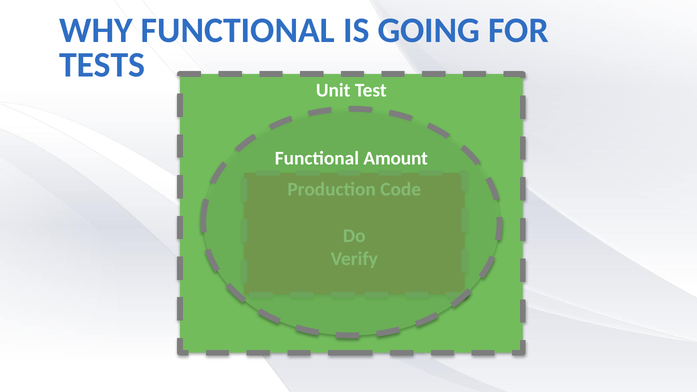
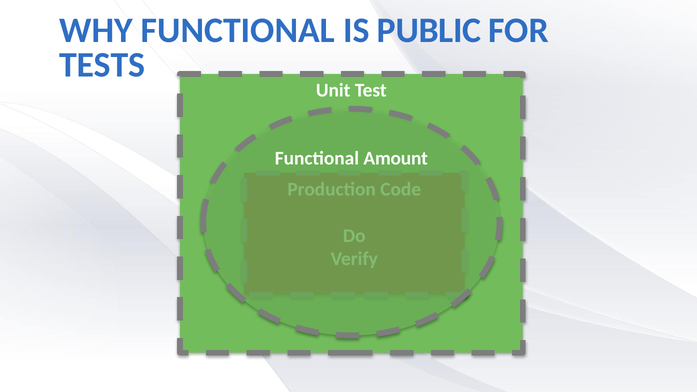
GOING: GOING -> PUBLIC (429, 30)
